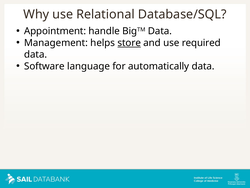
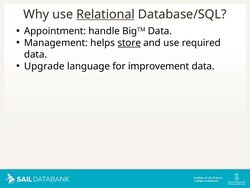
Relational underline: none -> present (105, 14)
Software: Software -> Upgrade (44, 66)
automatically: automatically -> improvement (159, 66)
